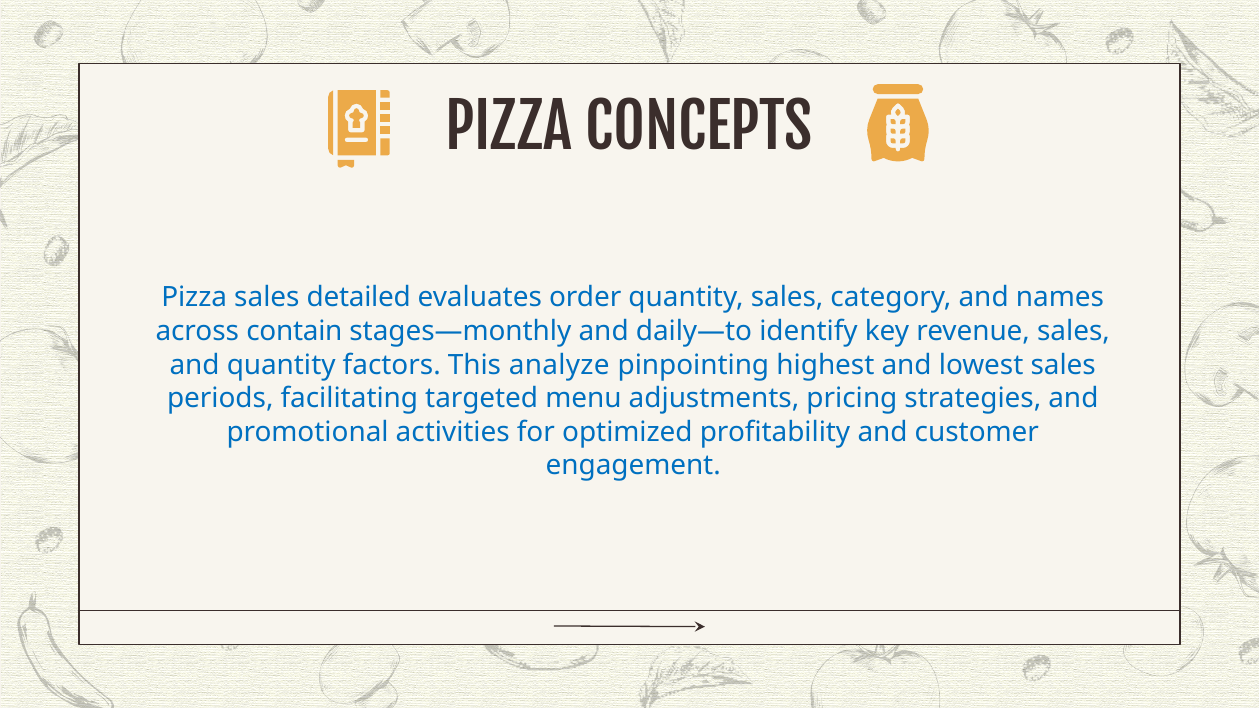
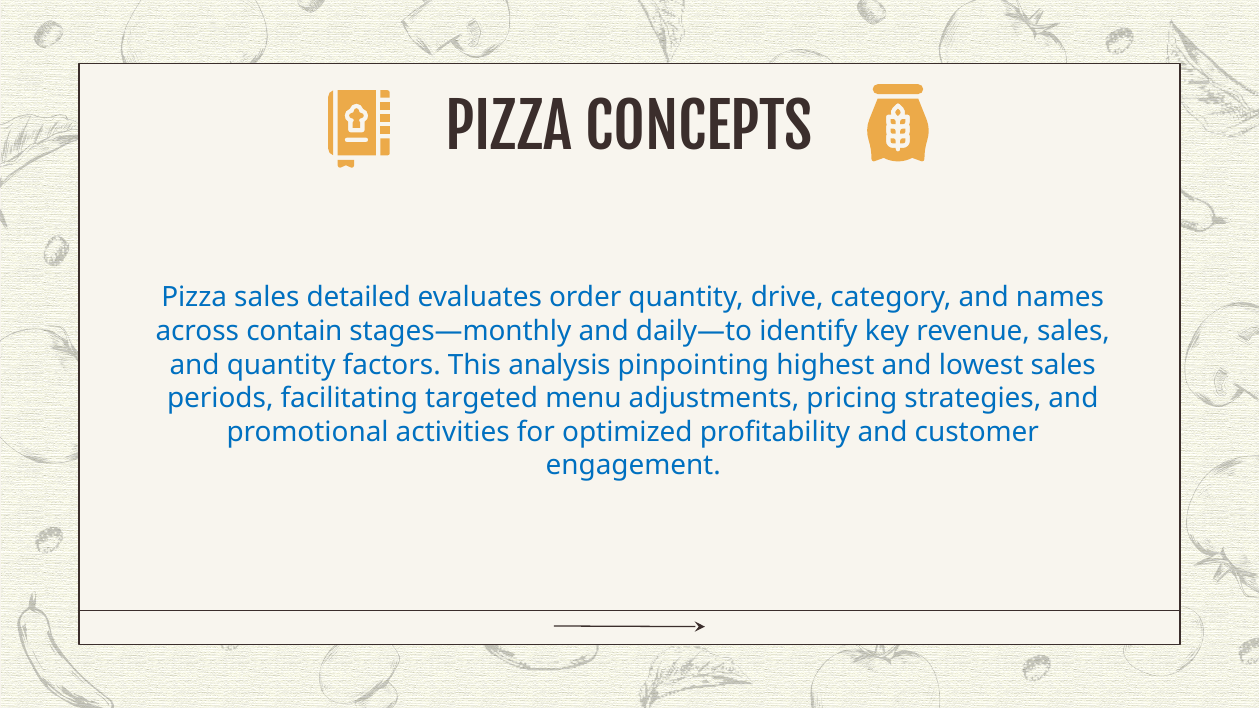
quantity sales: sales -> drive (787, 298)
analyze: analyze -> analysis (559, 365)
